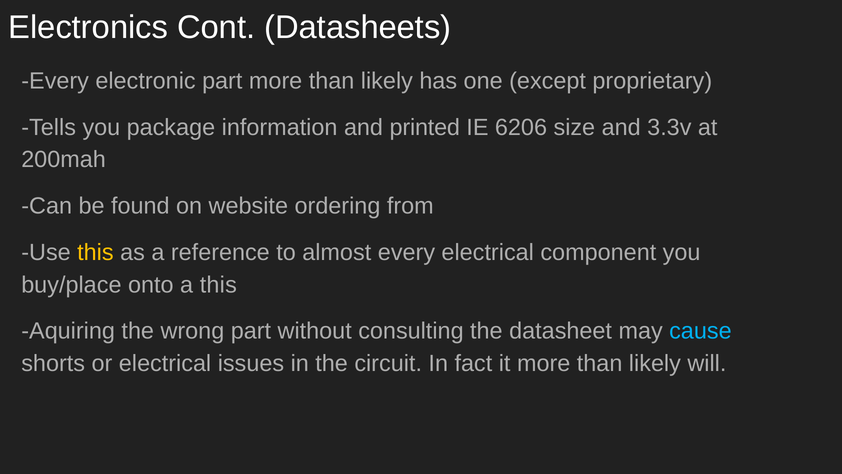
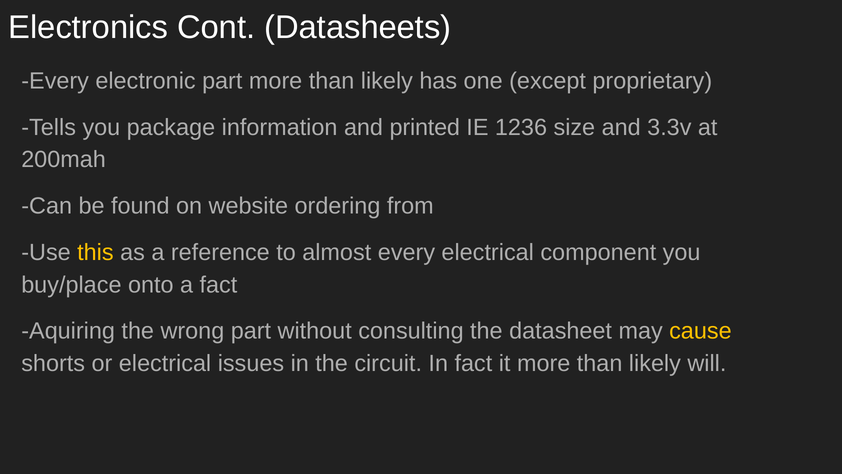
6206: 6206 -> 1236 (521, 127)
a this: this -> fact (218, 285)
cause colour: light blue -> yellow (700, 331)
